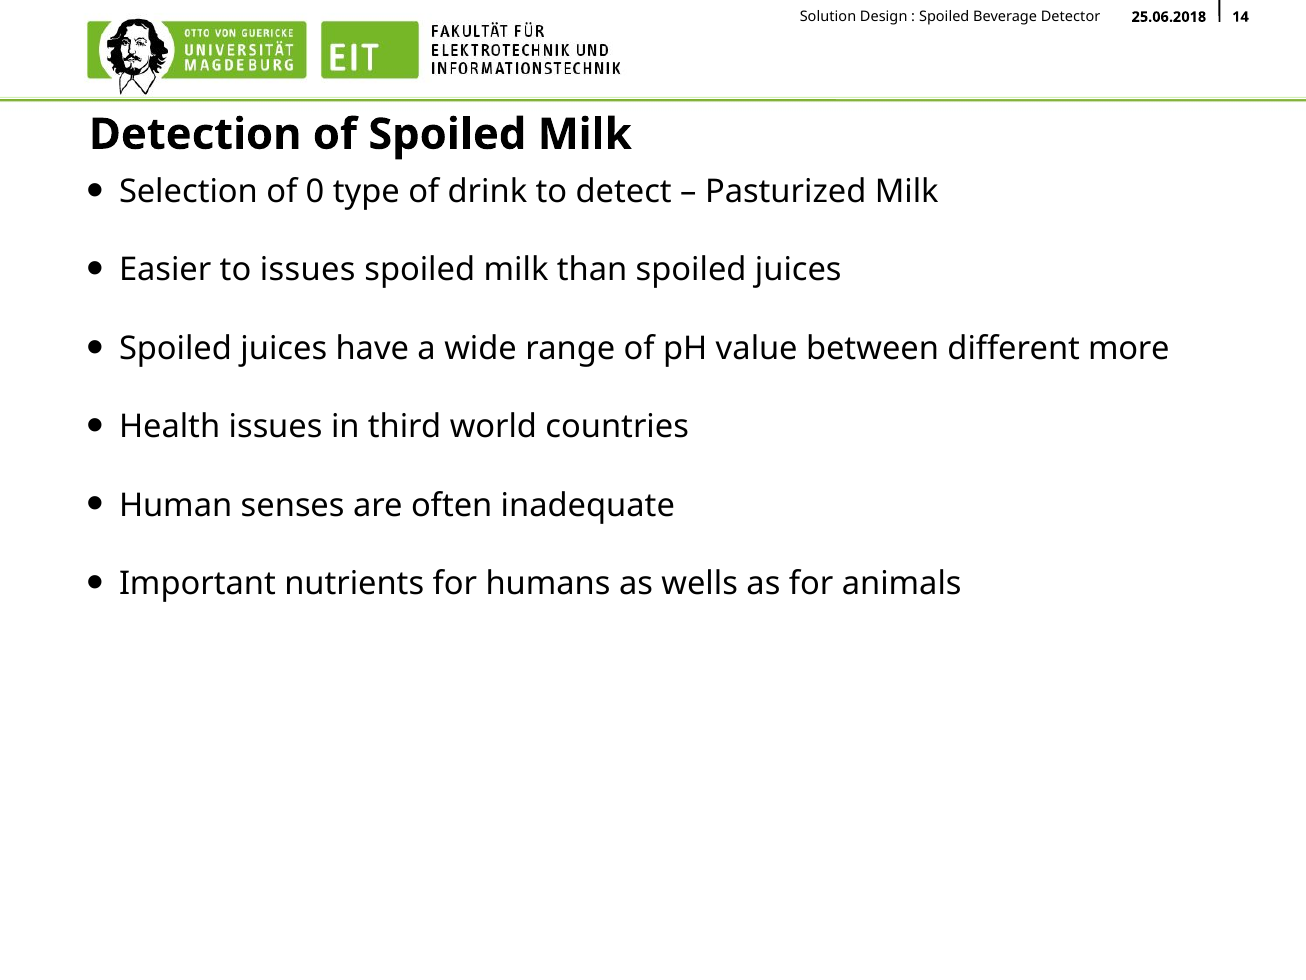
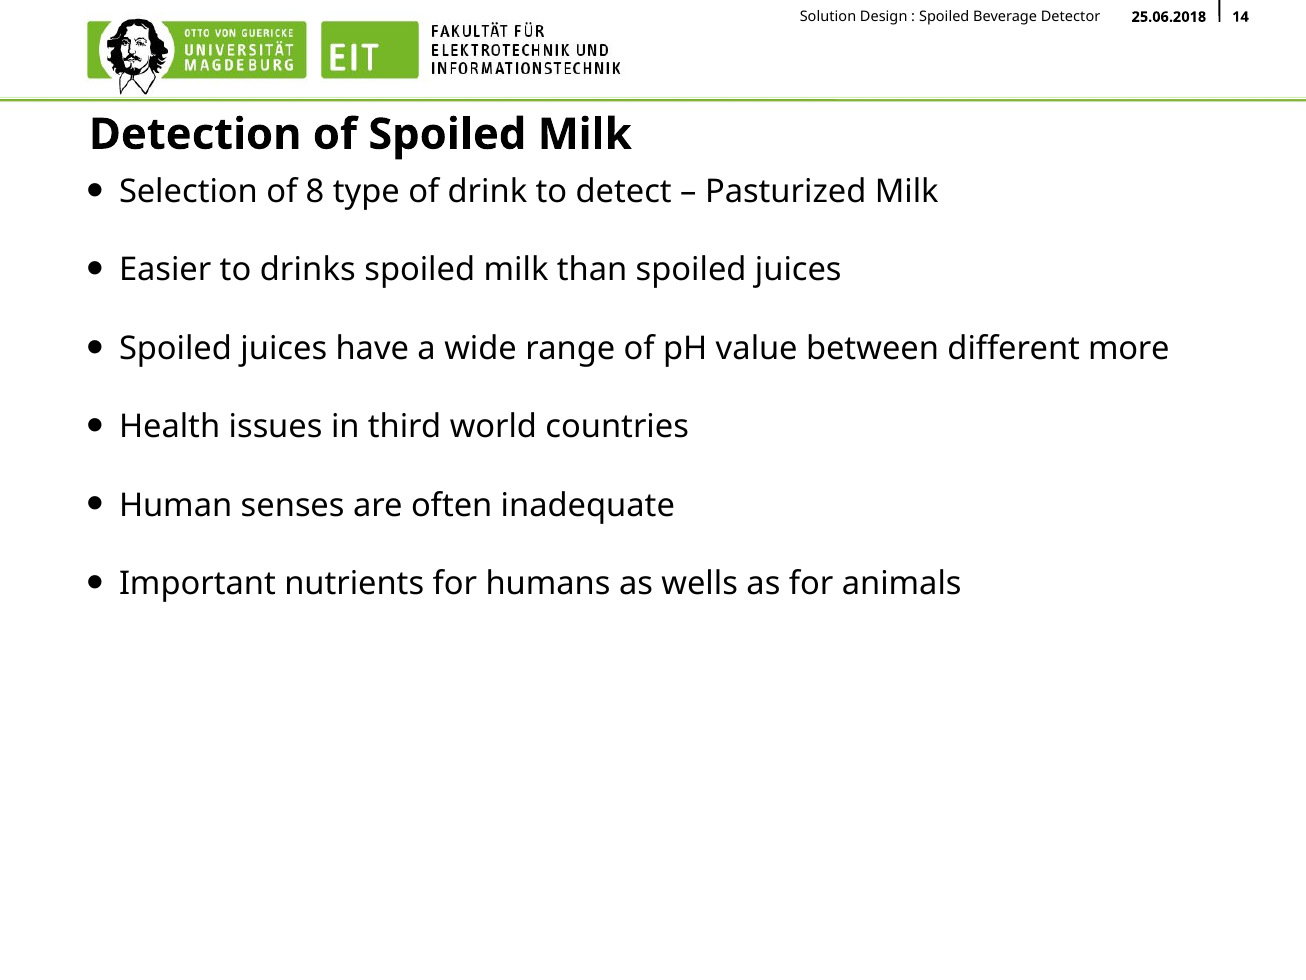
0: 0 -> 8 (315, 192)
to issues: issues -> drinks (308, 270)
